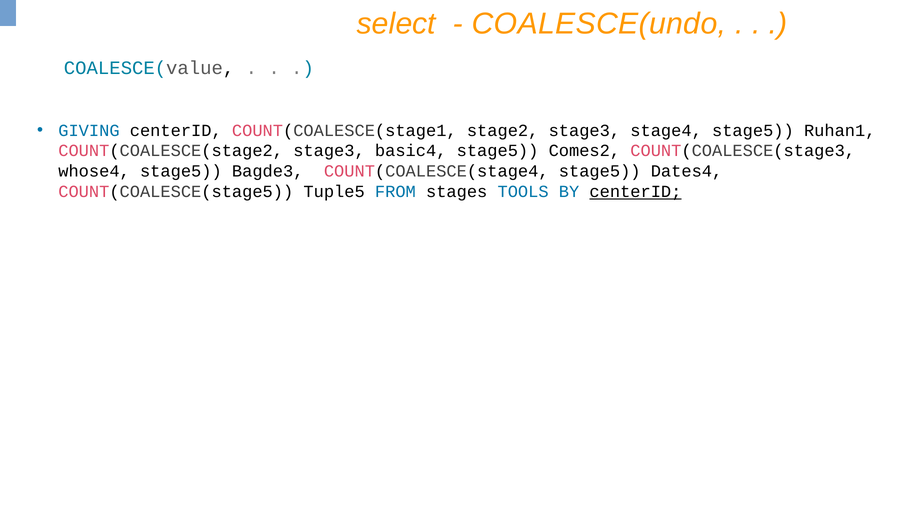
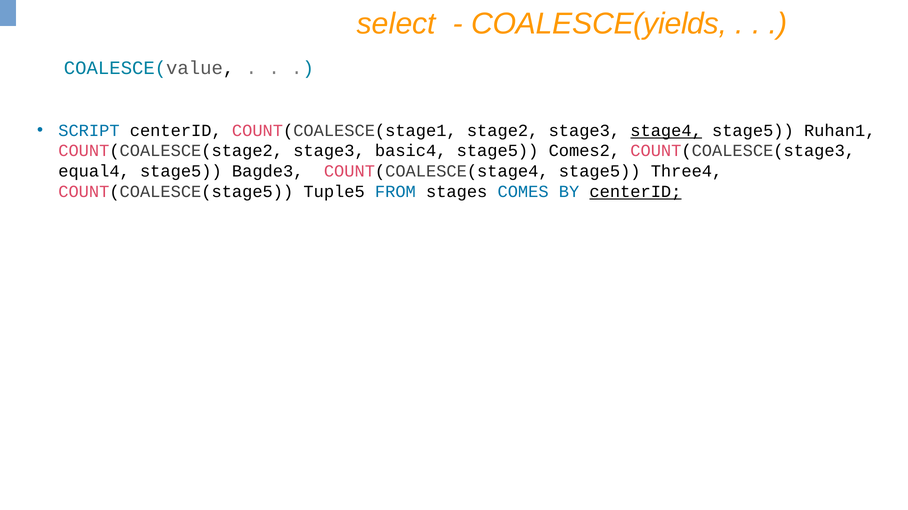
COALESCE(undo: COALESCE(undo -> COALESCE(yields (599, 24)
GIVING: GIVING -> SCRIPT (89, 131)
stage4 underline: none -> present (666, 131)
whose4: whose4 -> equal4 (94, 172)
Dates4: Dates4 -> Three4 (687, 172)
TOOLS: TOOLS -> COMES (523, 192)
